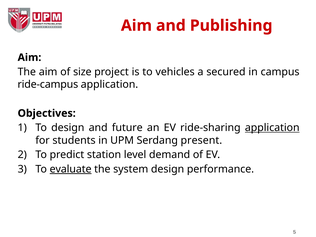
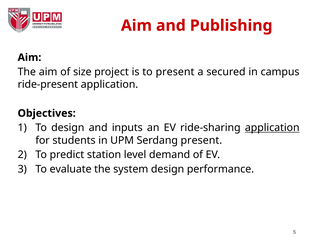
to vehicles: vehicles -> present (175, 72)
ride-campus: ride-campus -> ride-present (48, 84)
future: future -> inputs (127, 128)
evaluate underline: present -> none (71, 169)
